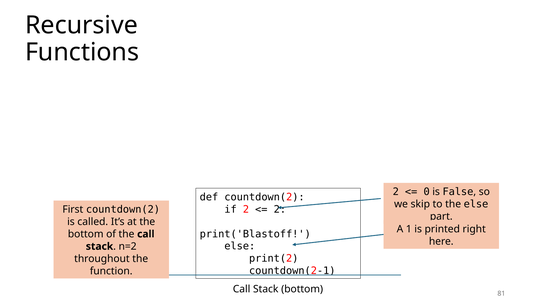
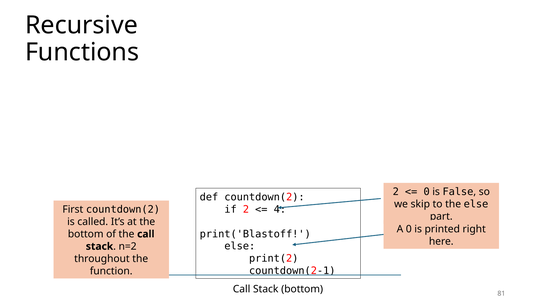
2: 2 -> 4 (280, 209)
A 1: 1 -> 0 (409, 229)
